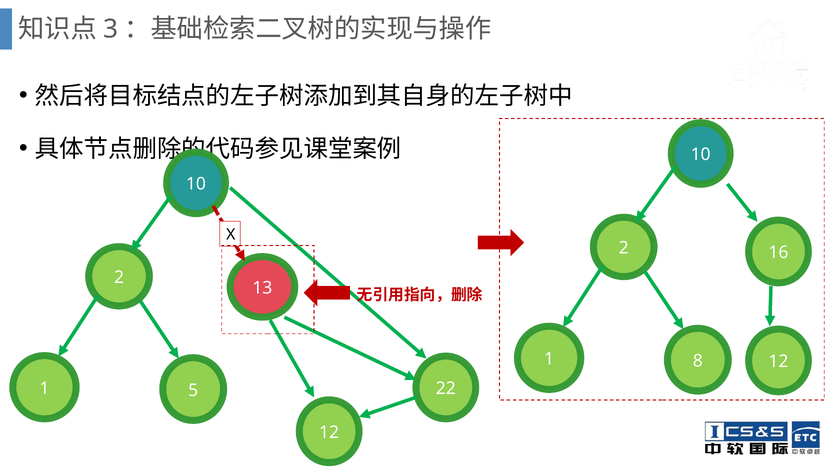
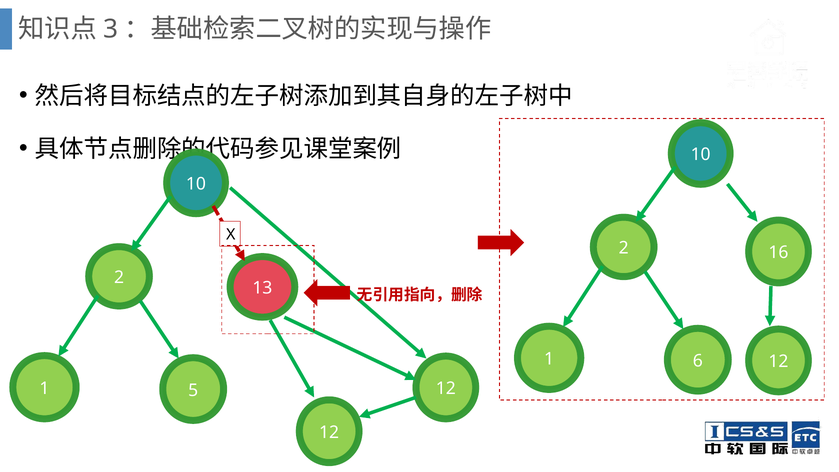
8: 8 -> 6 (698, 361)
5 22: 22 -> 12 (446, 389)
